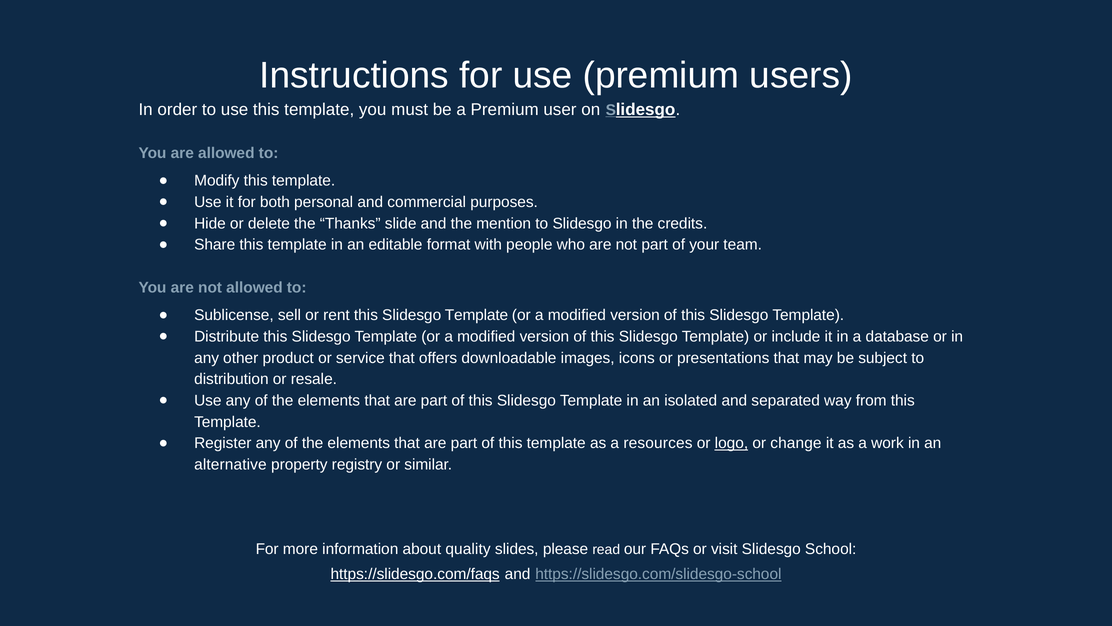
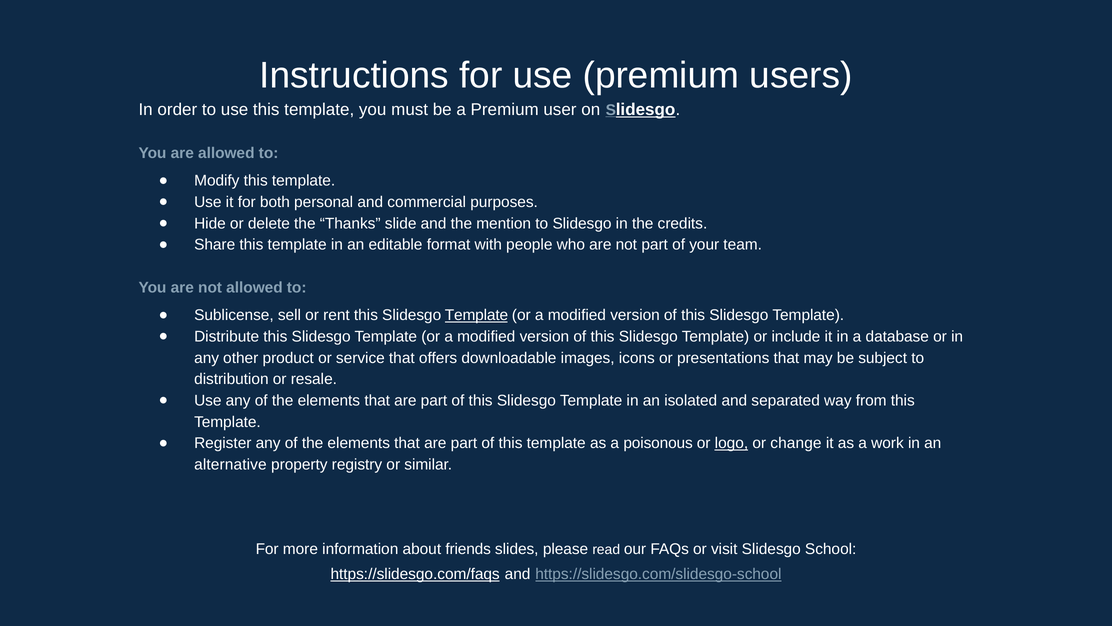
Template underline: none -> present (476, 315)
resources: resources -> poisonous (658, 443)
quality: quality -> friends (468, 549)
